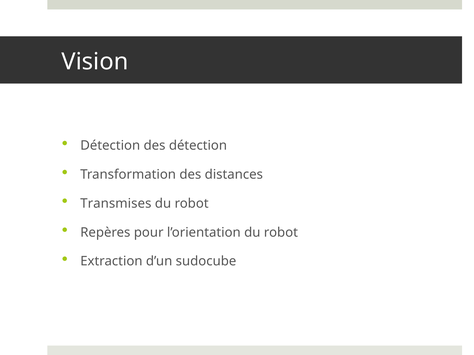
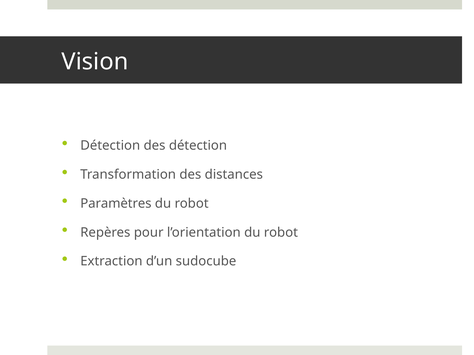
Transmises: Transmises -> Paramètres (116, 204)
